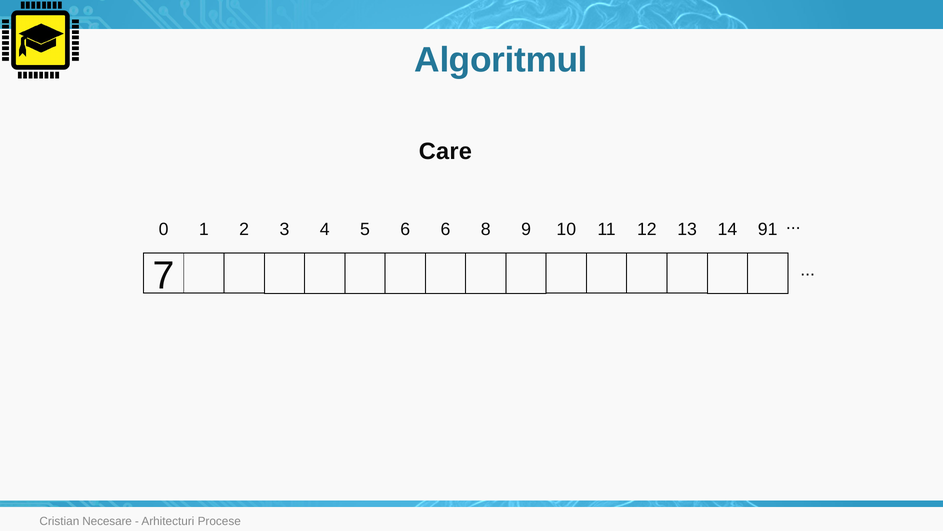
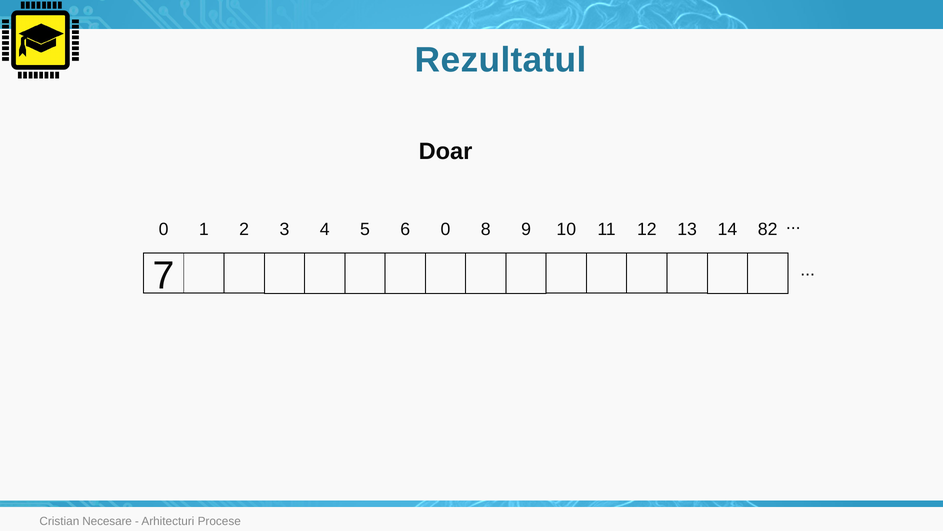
Algoritmul: Algoritmul -> Rezultatul (501, 60)
Care: Care -> Doar (445, 151)
6 6: 6 -> 0 (446, 229)
91: 91 -> 82 (768, 229)
